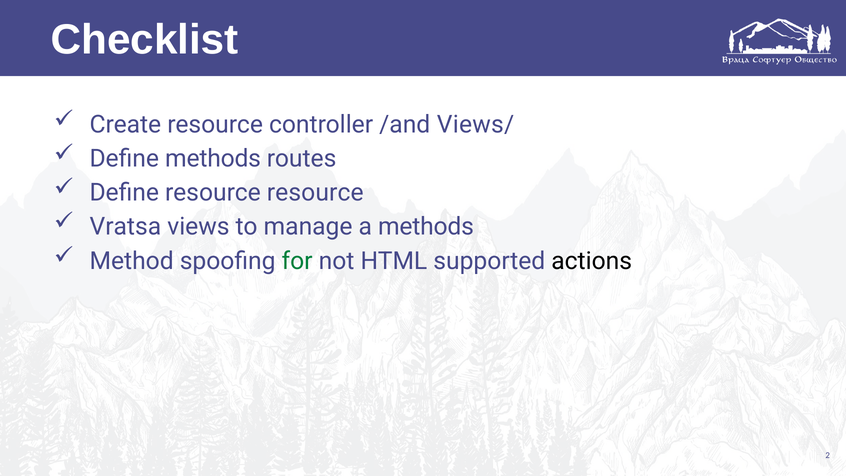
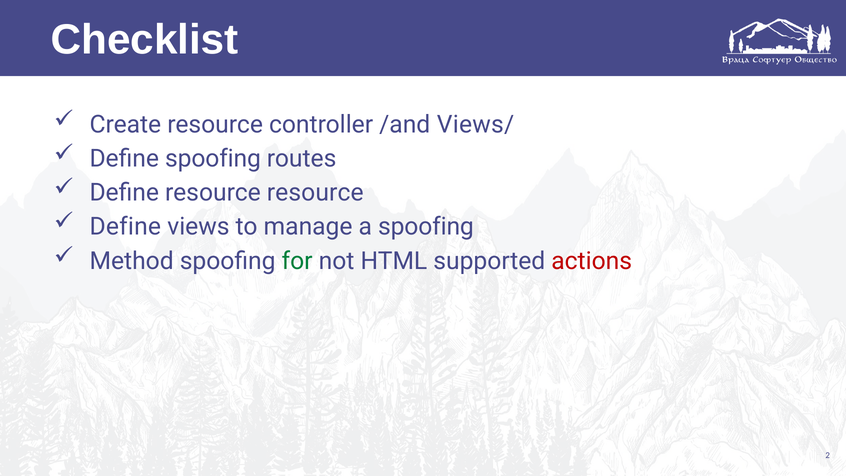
Define methods: methods -> spoofing (213, 159)
Vratsa: Vratsa -> Define (125, 227)
a methods: methods -> spoofing (426, 227)
actions colour: black -> red (592, 261)
